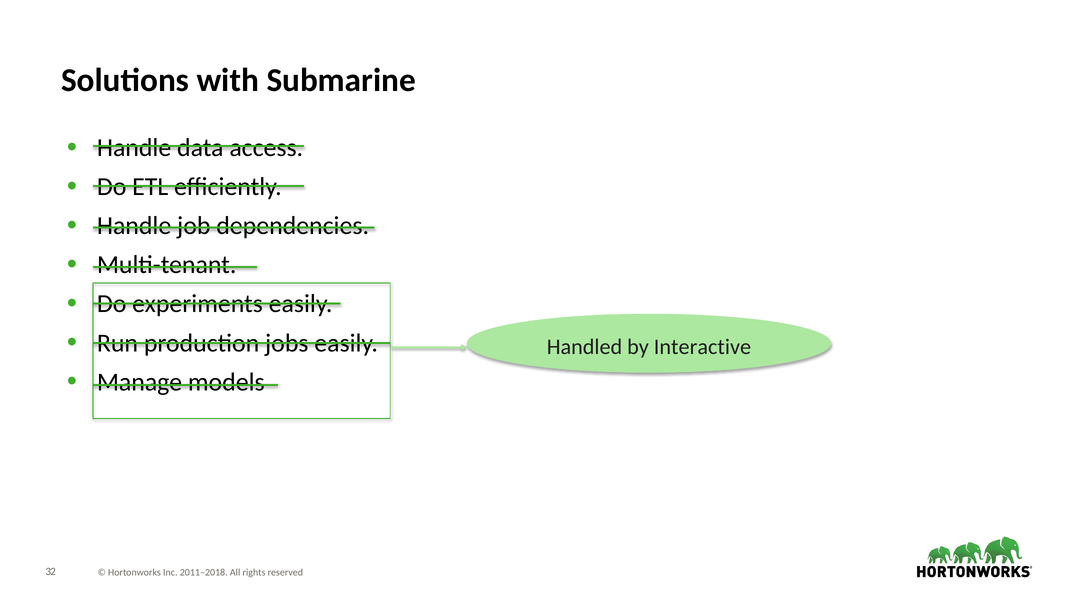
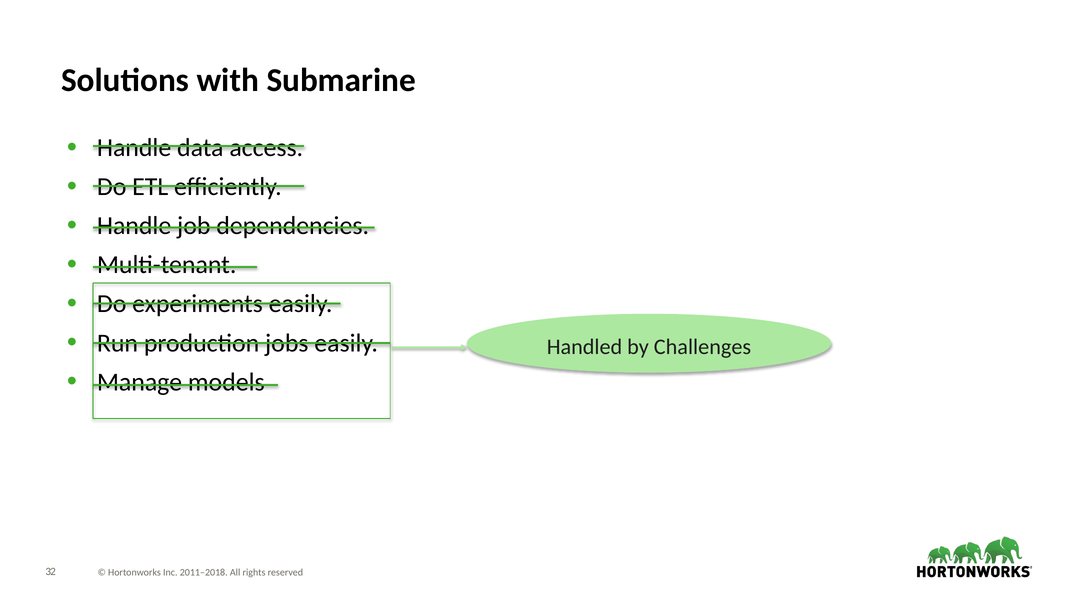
Interactive: Interactive -> Challenges (702, 347)
